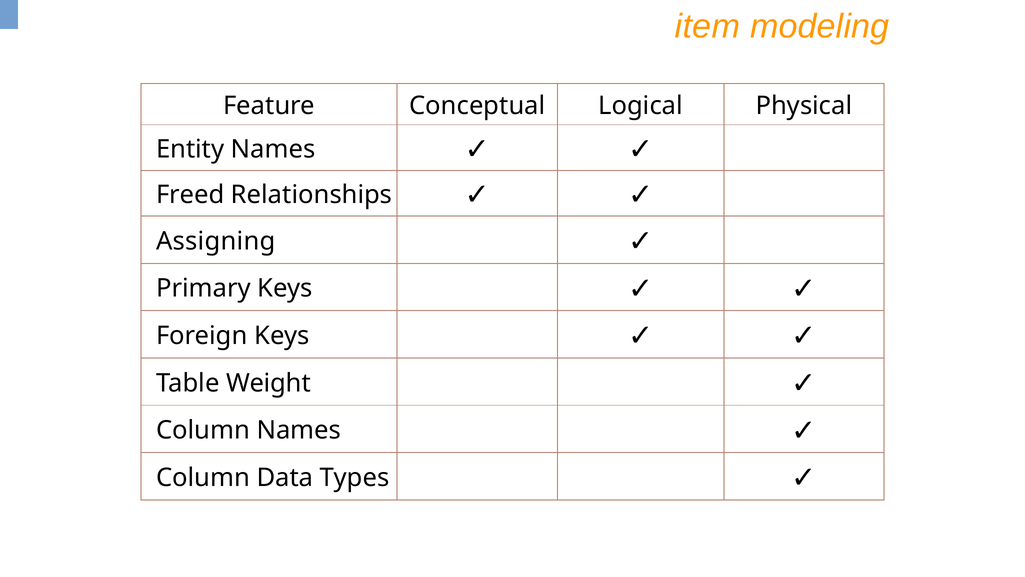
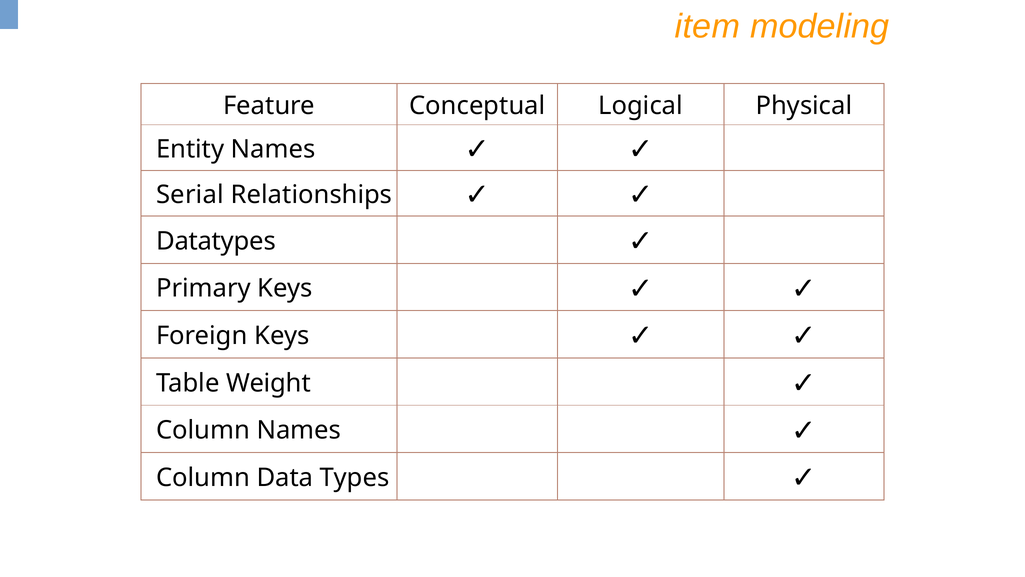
Freed: Freed -> Serial (190, 195)
Assigning: Assigning -> Datatypes (216, 241)
